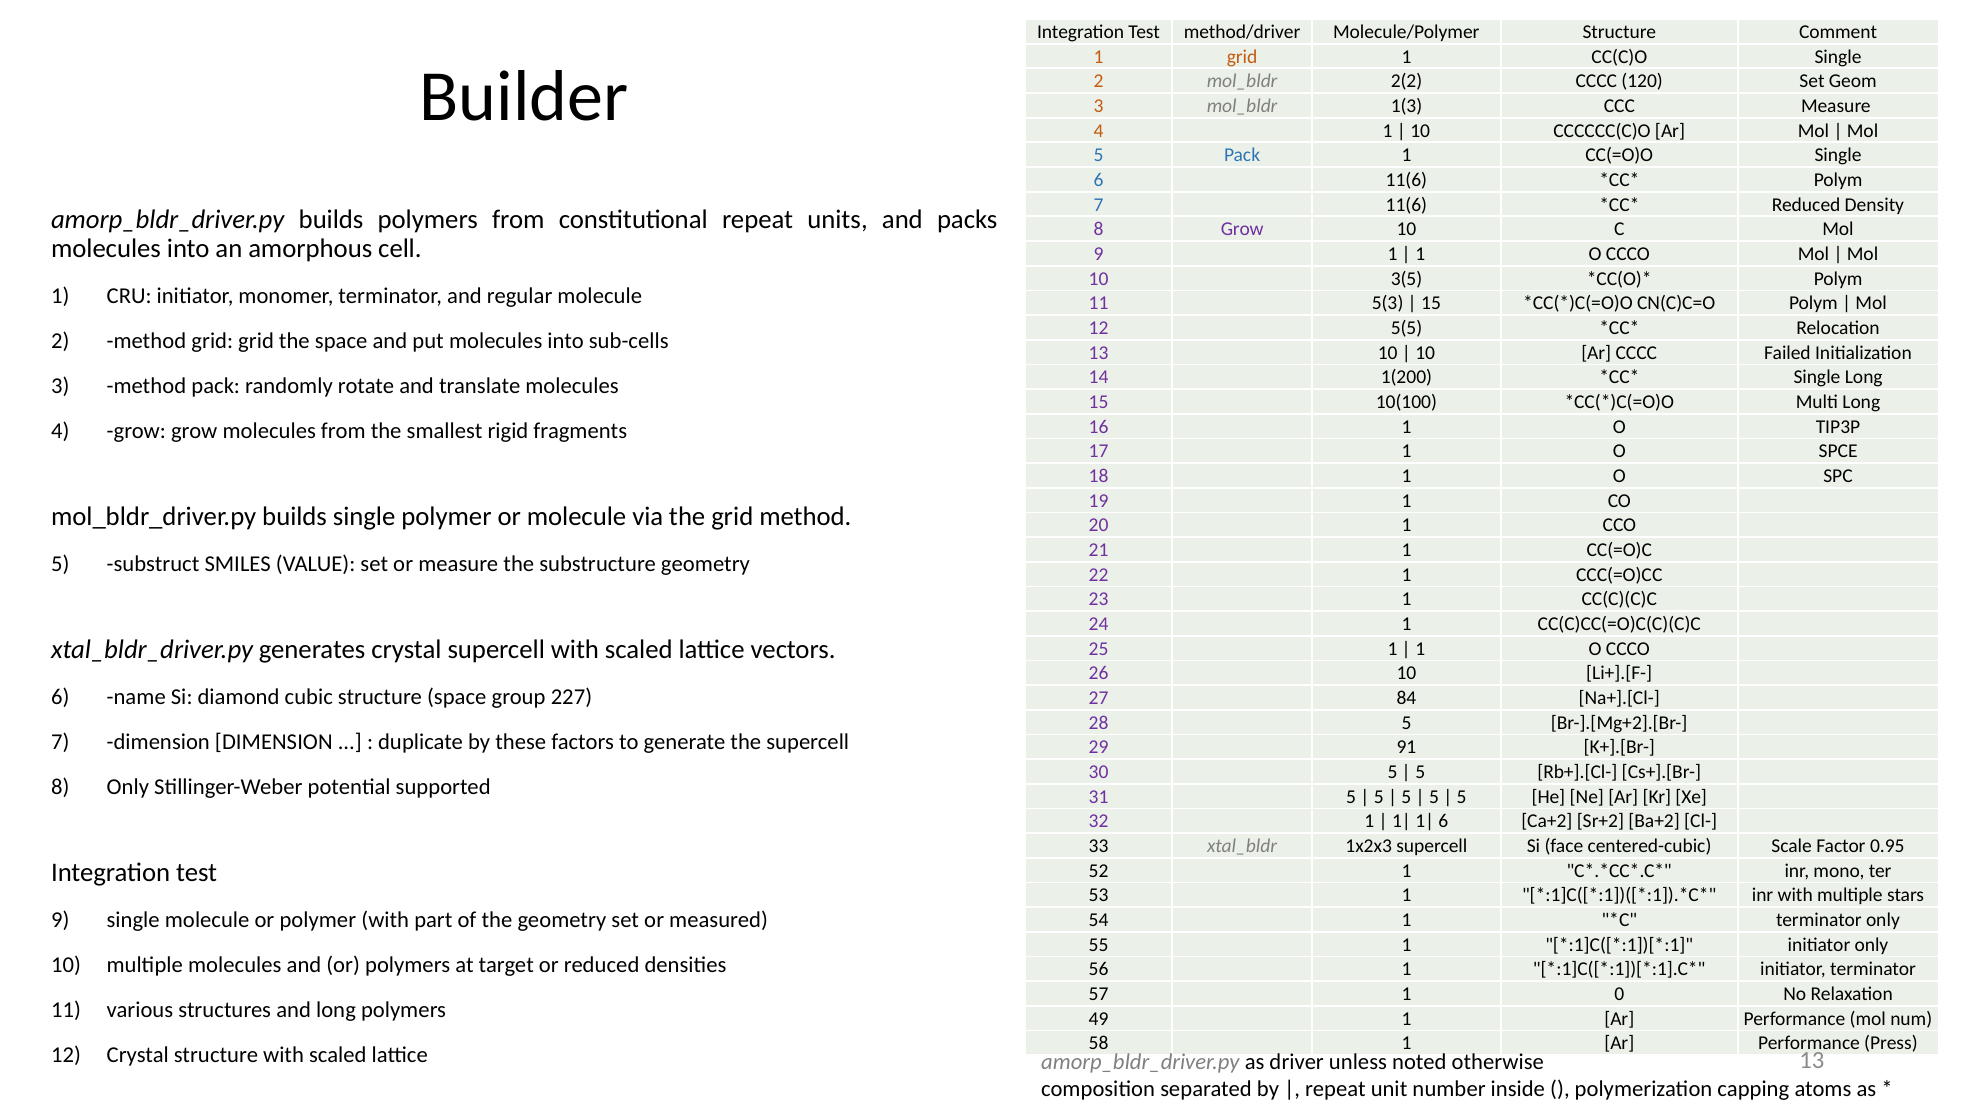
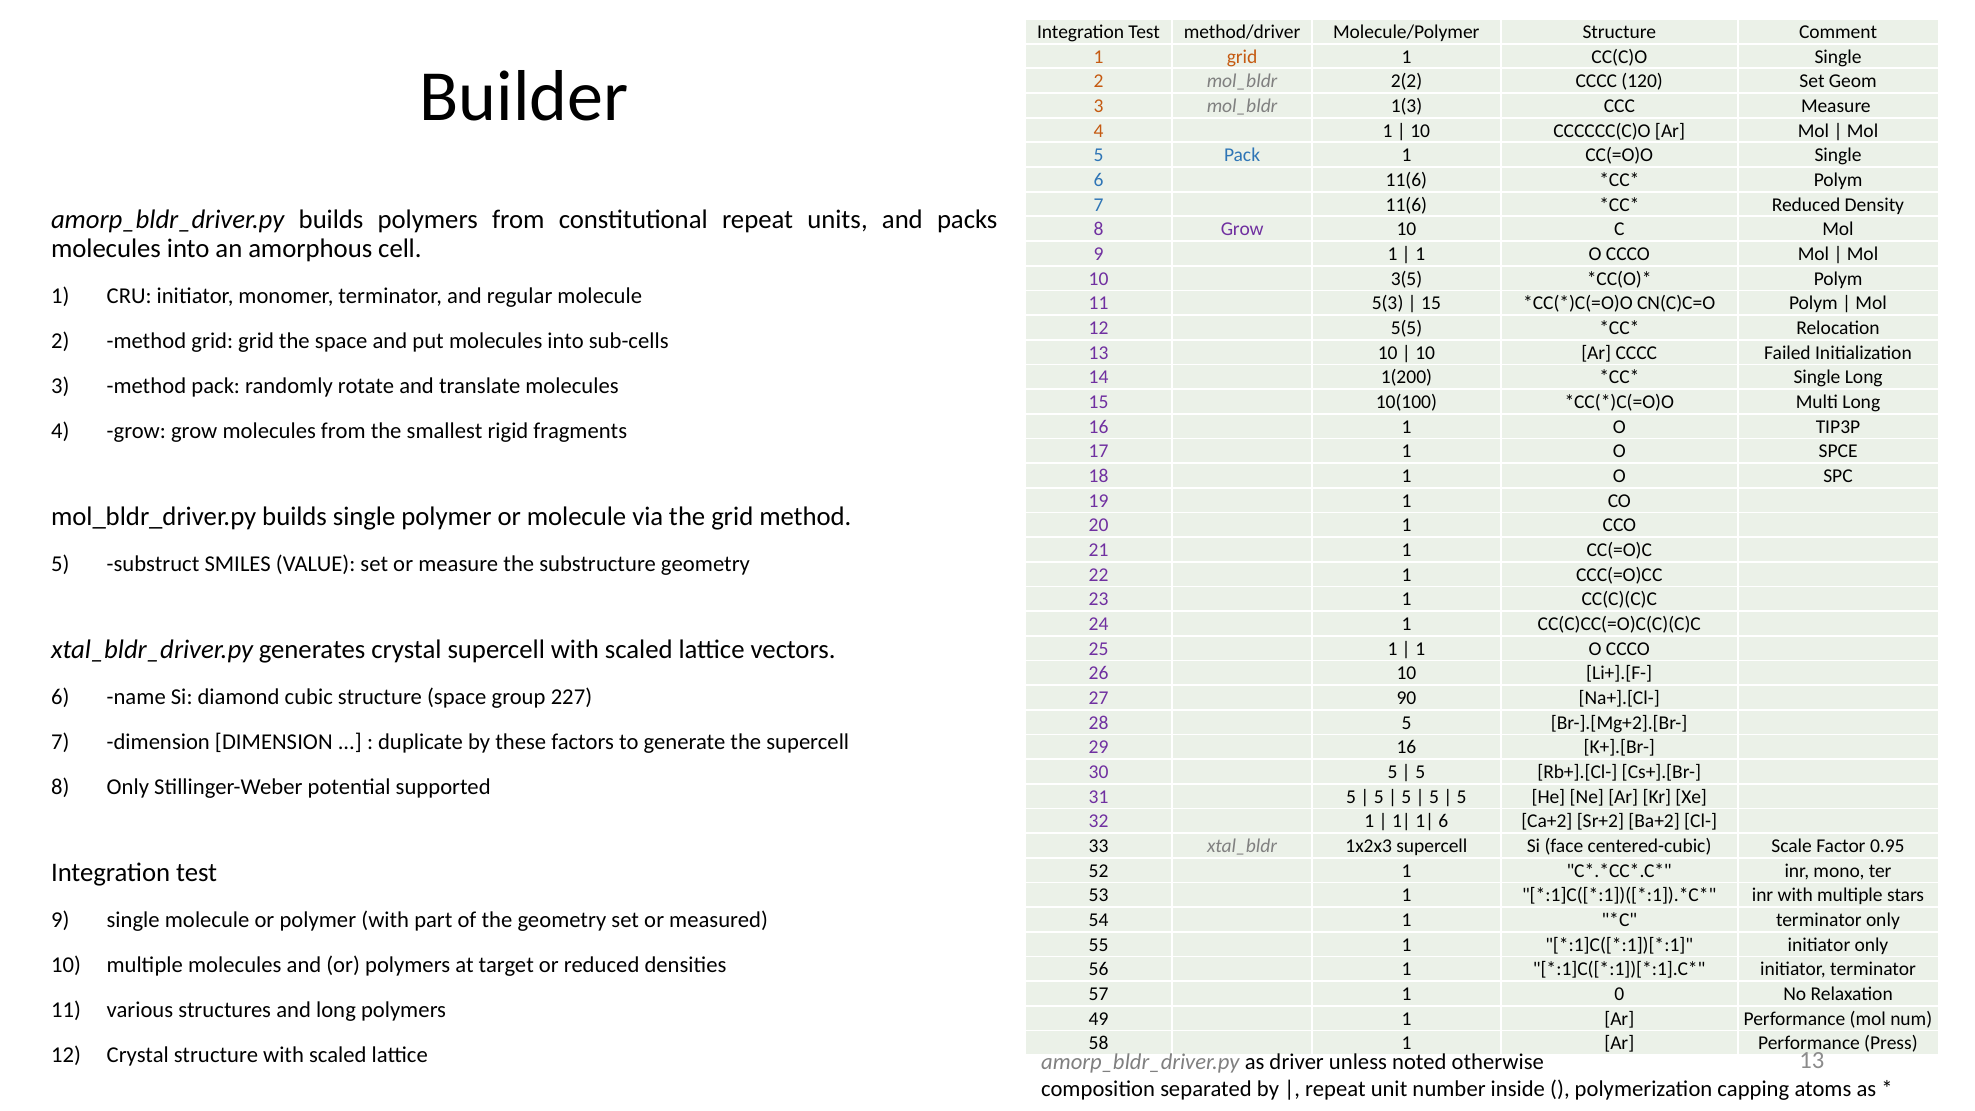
84: 84 -> 90 (1406, 698)
29 91: 91 -> 16 (1406, 747)
